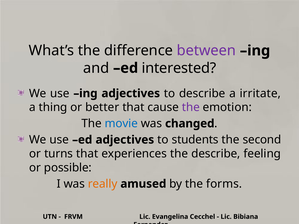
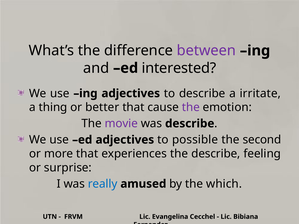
movie colour: blue -> purple (121, 124)
was changed: changed -> describe (190, 124)
students: students -> possible (195, 140)
turns: turns -> more (59, 154)
possible: possible -> surprise (68, 168)
really colour: orange -> blue (103, 184)
forms: forms -> which (224, 184)
